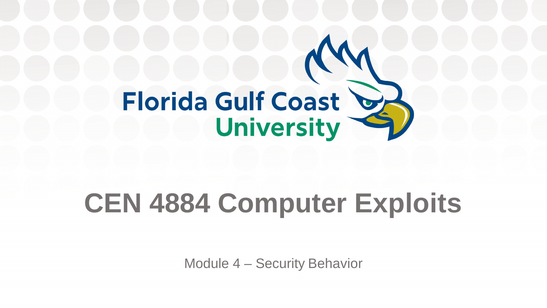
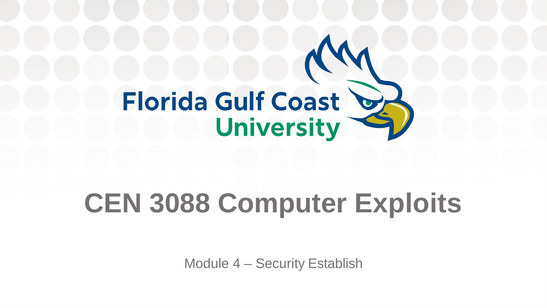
4884: 4884 -> 3088 (180, 203)
Behavior: Behavior -> Establish (335, 263)
